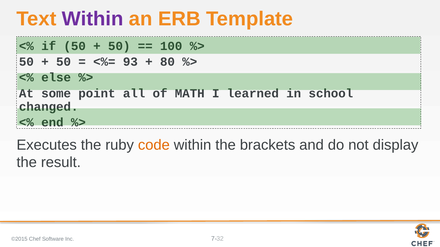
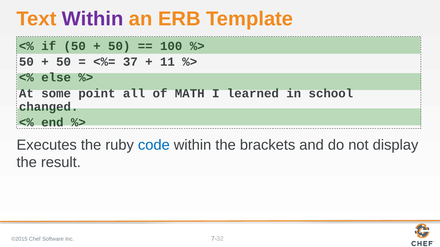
93: 93 -> 37 (130, 62)
80: 80 -> 11 (167, 62)
code colour: orange -> blue (154, 145)
